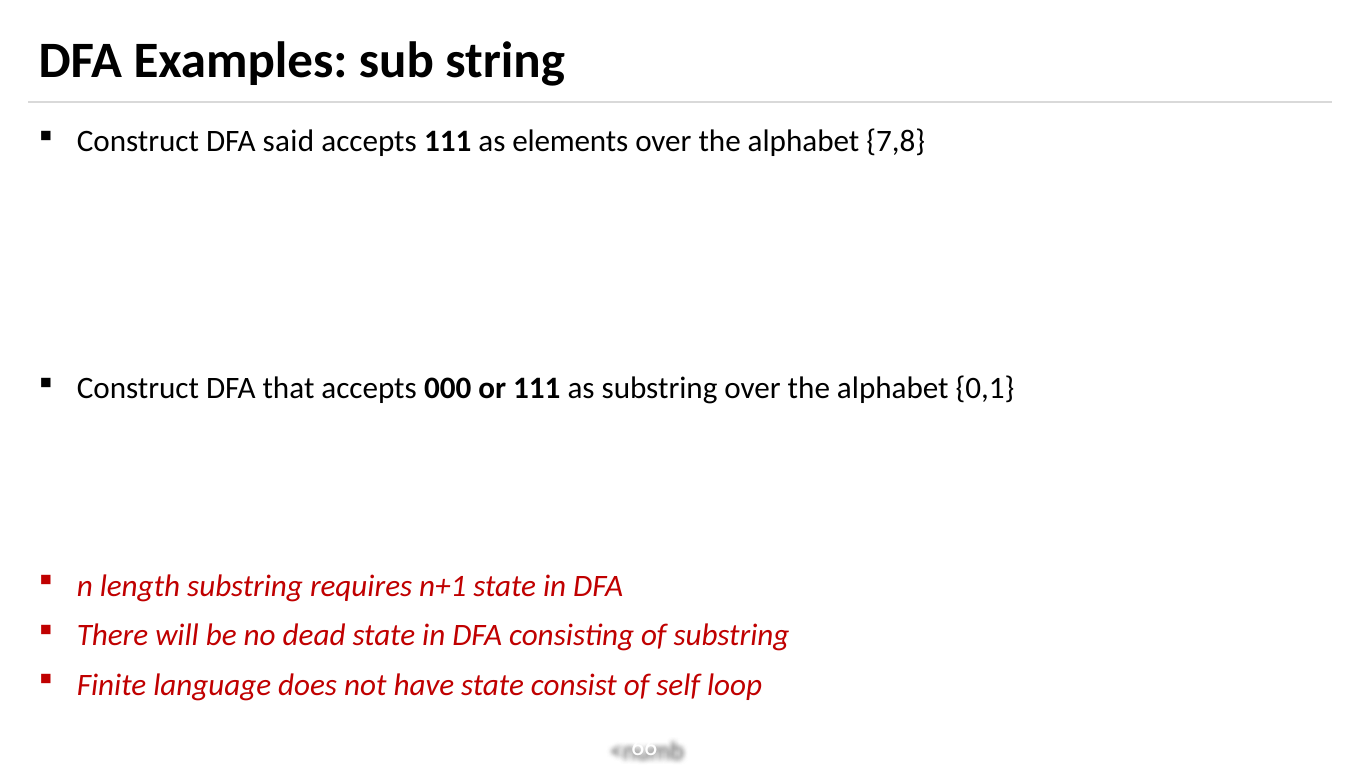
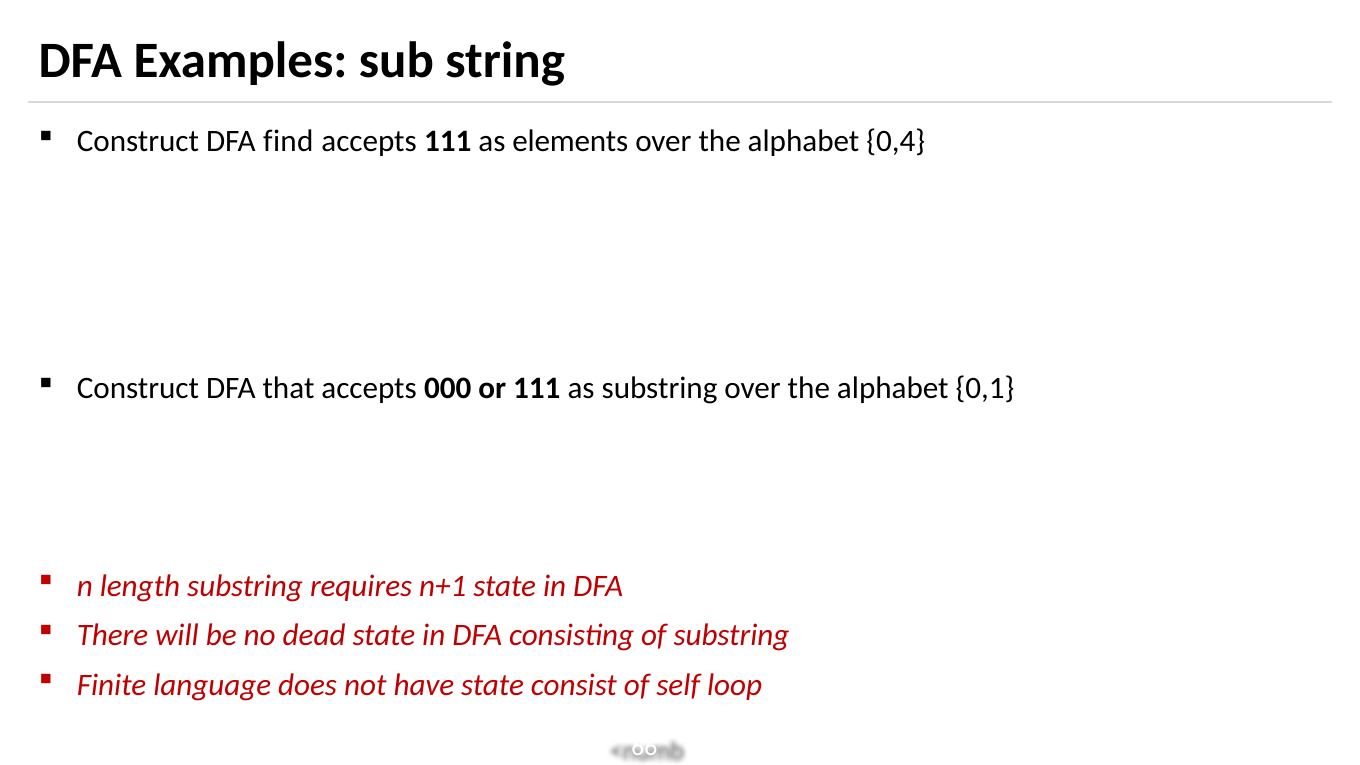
said: said -> find (288, 142)
7,8: 7,8 -> 0,4 (896, 142)
